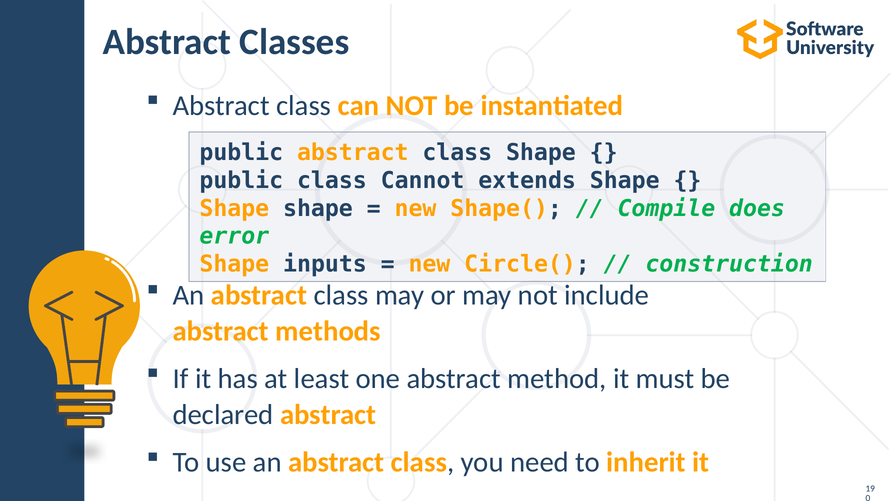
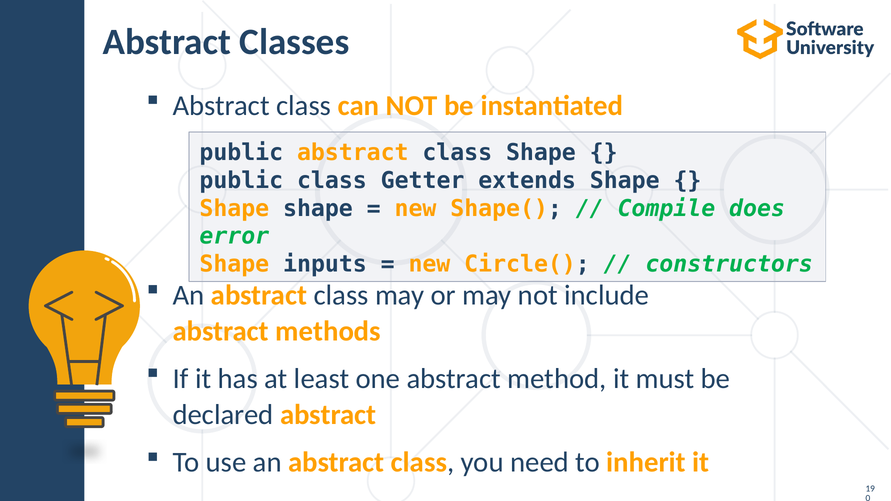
Cannot: Cannot -> Getter (423, 181)
construction: construction -> constructors (729, 264)
